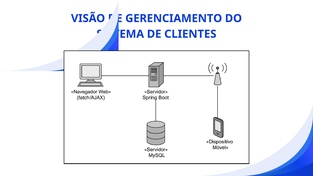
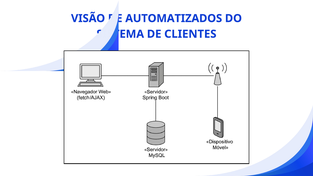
GERENCIAMENTO: GERENCIAMENTO -> AUTOMATIZADOS (174, 18)
